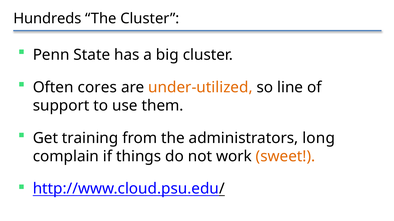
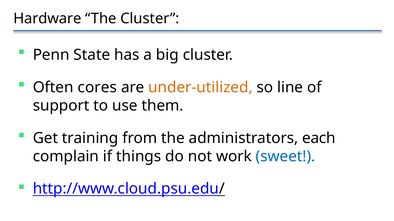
Hundreds: Hundreds -> Hardware (47, 19)
long: long -> each (319, 138)
sweet colour: orange -> blue (286, 157)
